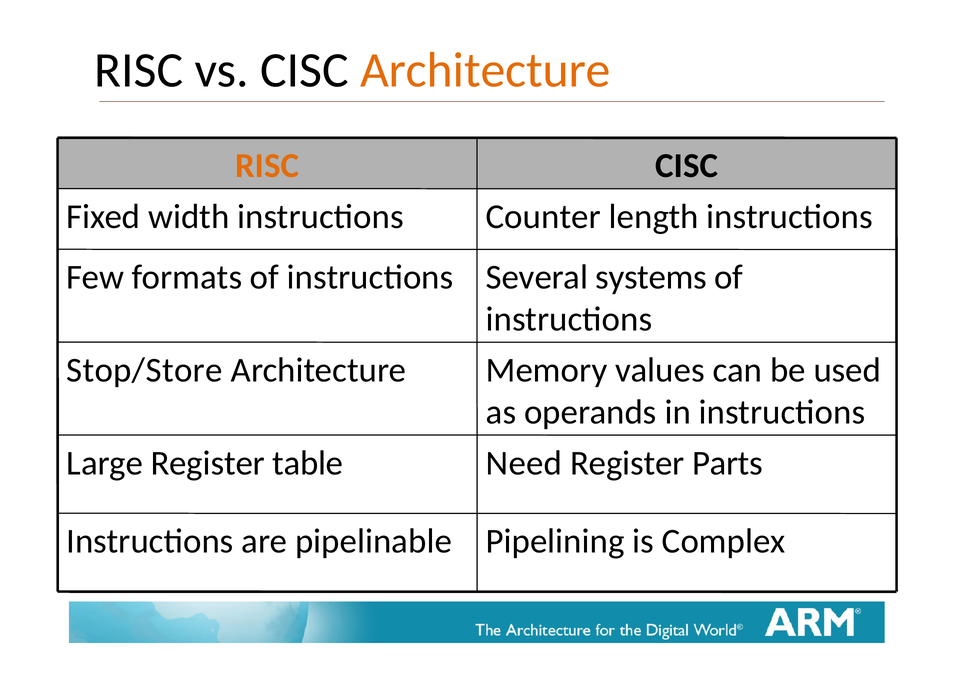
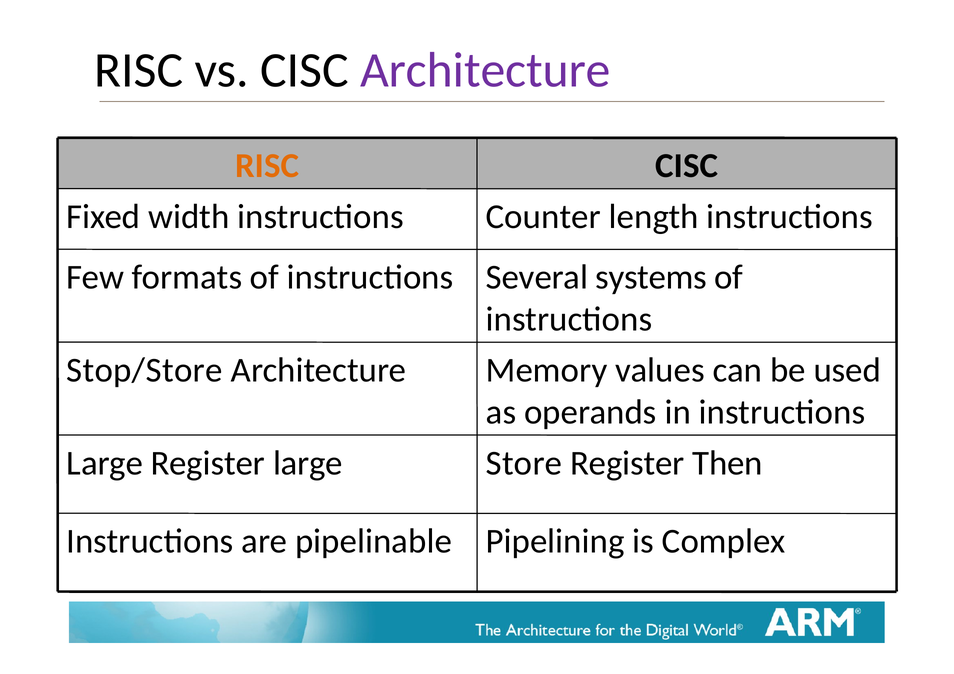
Architecture colour: orange -> purple (485, 70)
Register table: table -> large (308, 463)
Need: Need -> Store (524, 463)
Parts: Parts -> Then (728, 463)
